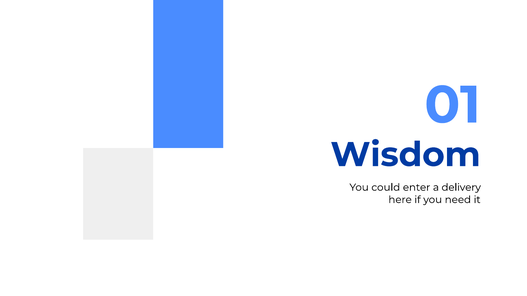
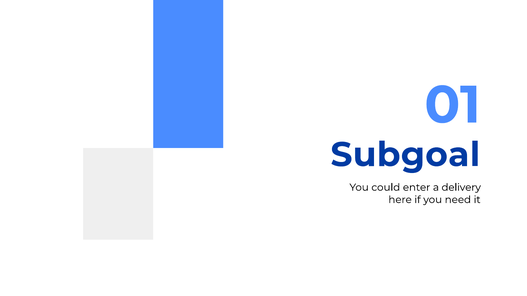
Wisdom: Wisdom -> Subgoal (405, 155)
